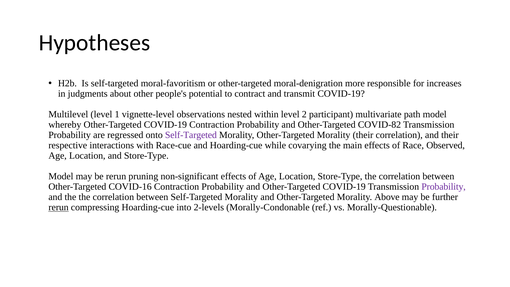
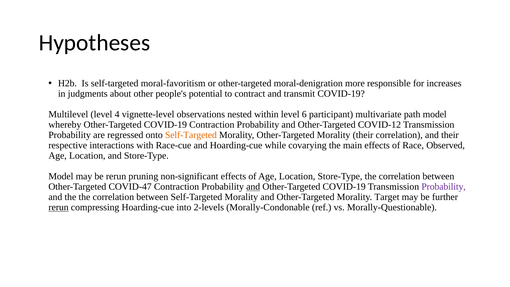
1: 1 -> 4 (117, 114)
2: 2 -> 6 (304, 114)
COVID-82: COVID-82 -> COVID-12 (379, 125)
Self-Targeted colour: purple -> orange (191, 135)
COVID-16: COVID-16 -> COVID-47 (130, 187)
and underline: none -> present (253, 187)
Above: Above -> Target (387, 197)
